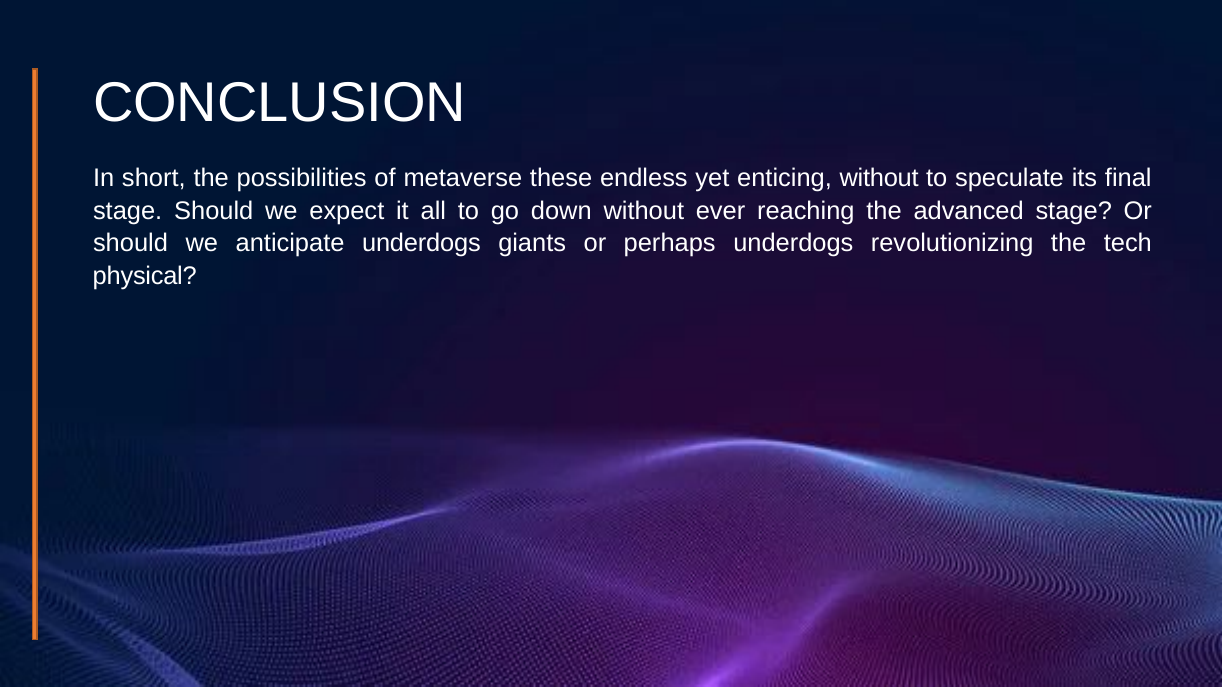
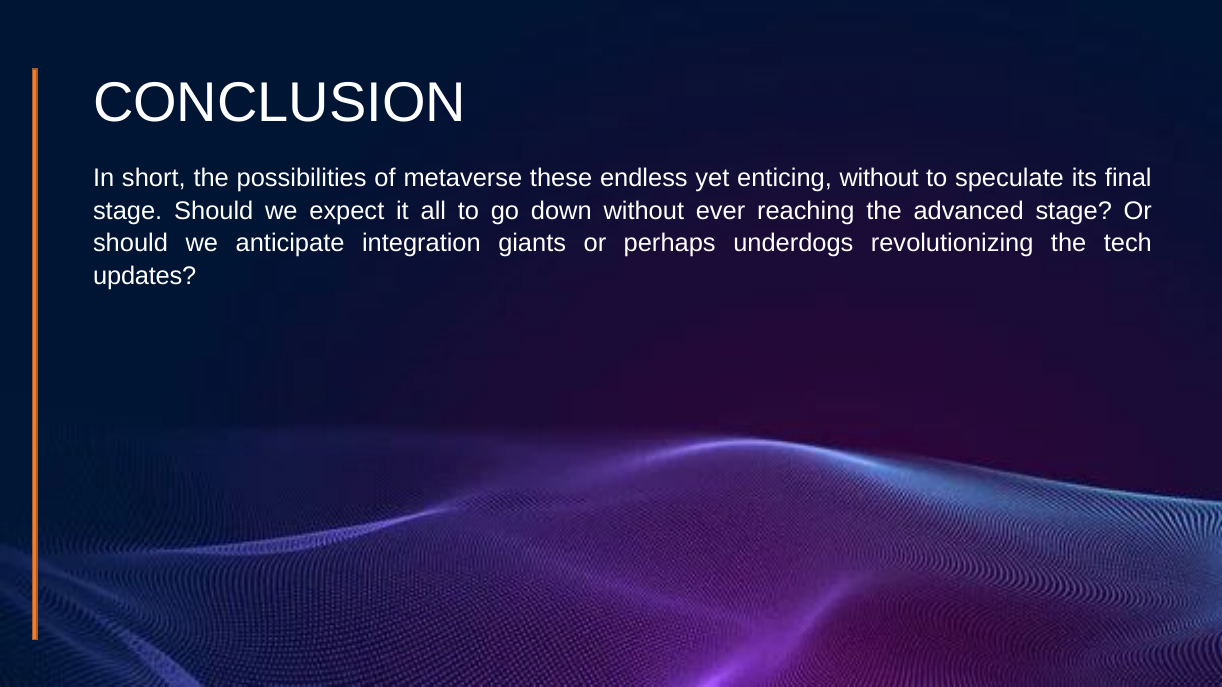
anticipate underdogs: underdogs -> integration (421, 244)
physical: physical -> updates (145, 276)
